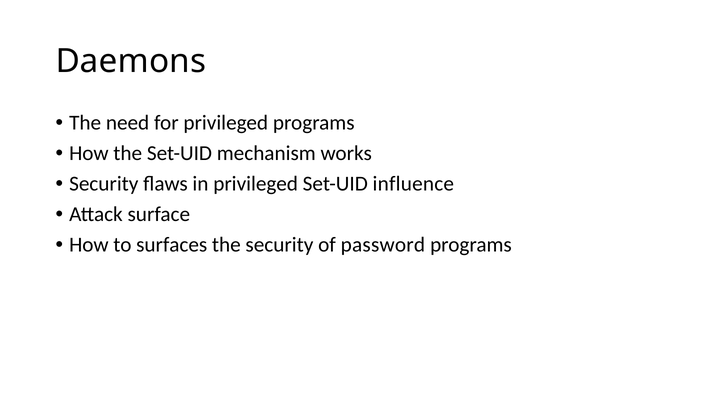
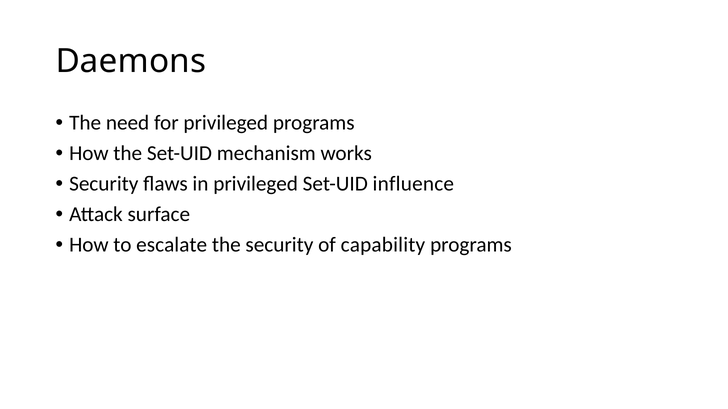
surfaces: surfaces -> escalate (172, 245)
password: password -> capability (383, 245)
